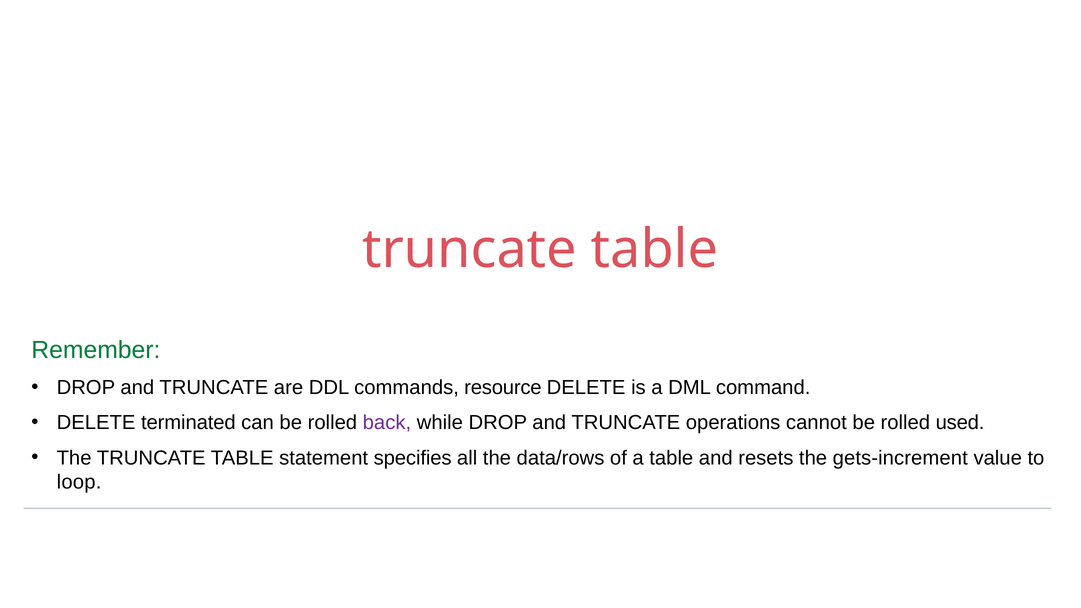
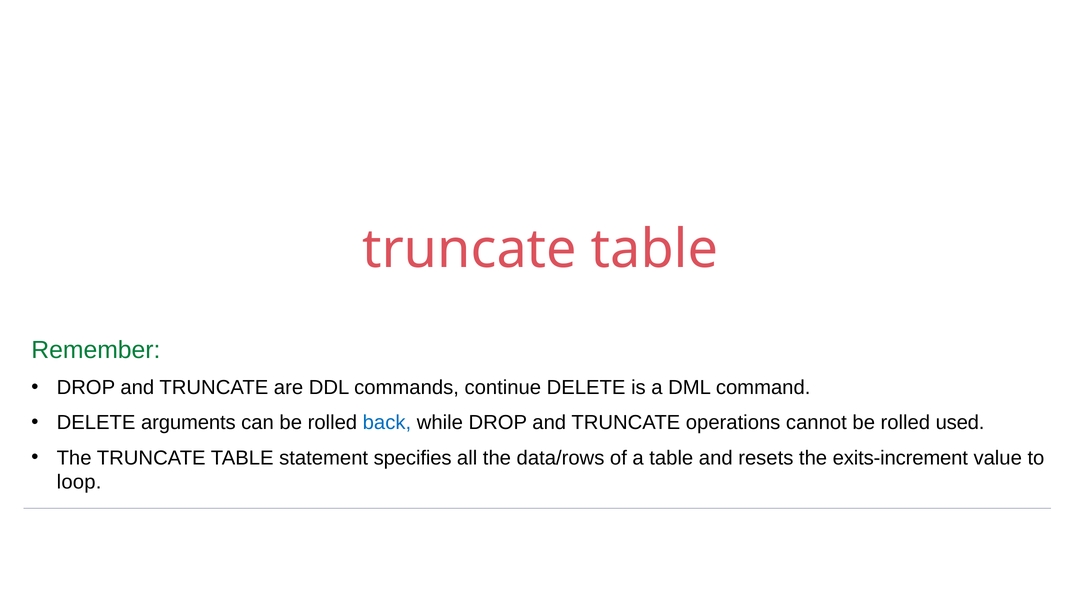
resource: resource -> continue (503, 388)
terminated: terminated -> arguments (188, 423)
back colour: purple -> blue (387, 423)
gets-increment: gets-increment -> exits-increment (900, 458)
